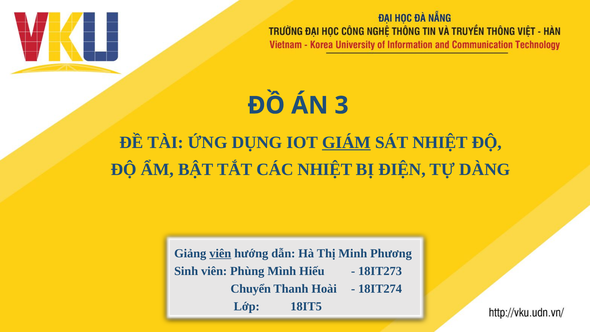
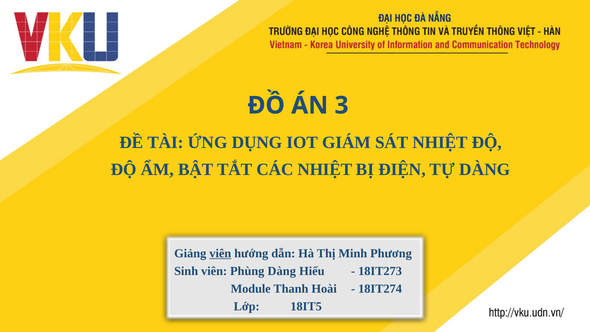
GIÁM underline: present -> none (346, 143)
Phùng Mình: Mình -> Dàng (282, 271)
Chuyển: Chuyển -> Module (251, 289)
